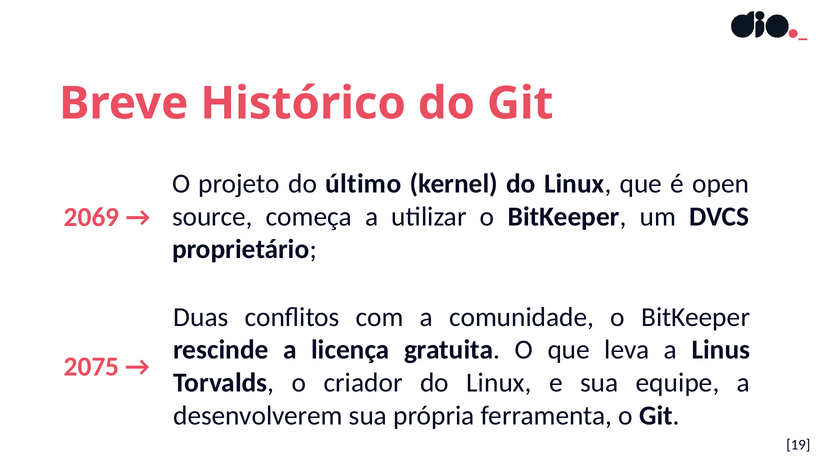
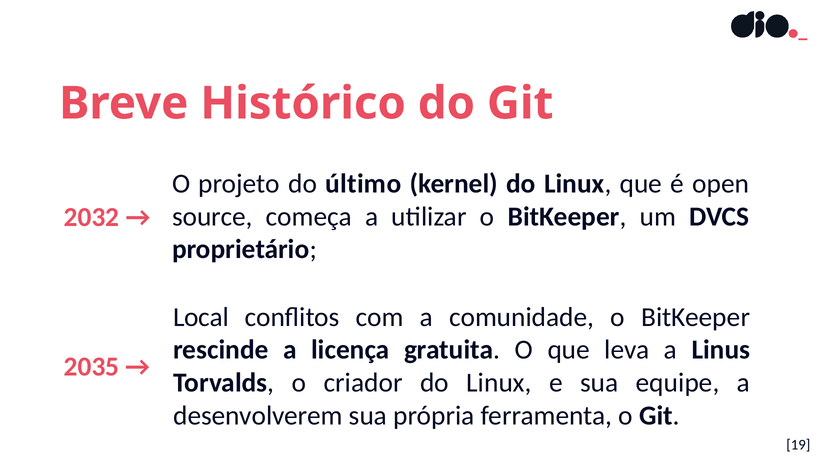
2069: 2069 -> 2032 (92, 218)
Duas: Duas -> Local (201, 317)
2075: 2075 -> 2035 (92, 367)
